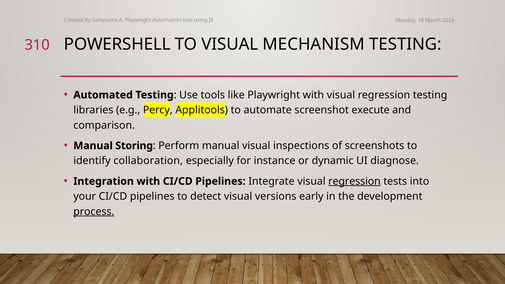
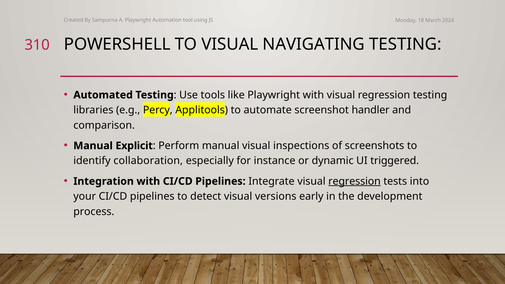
MECHANISM: MECHANISM -> NAVIGATING (314, 44)
execute: execute -> handler (371, 110)
Storing: Storing -> Explicit (134, 146)
diagnose: diagnose -> triggered (395, 161)
process underline: present -> none (94, 212)
